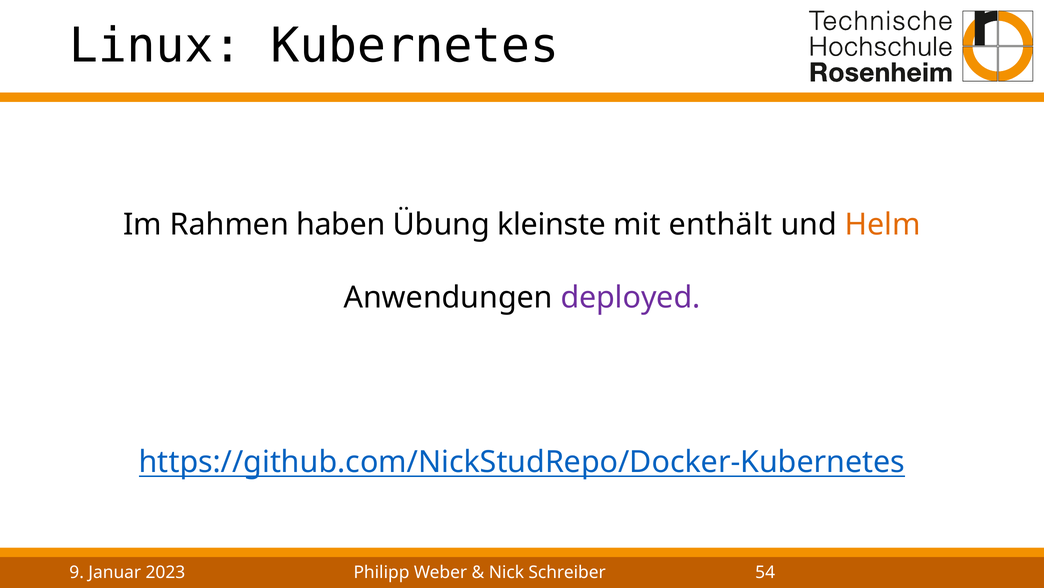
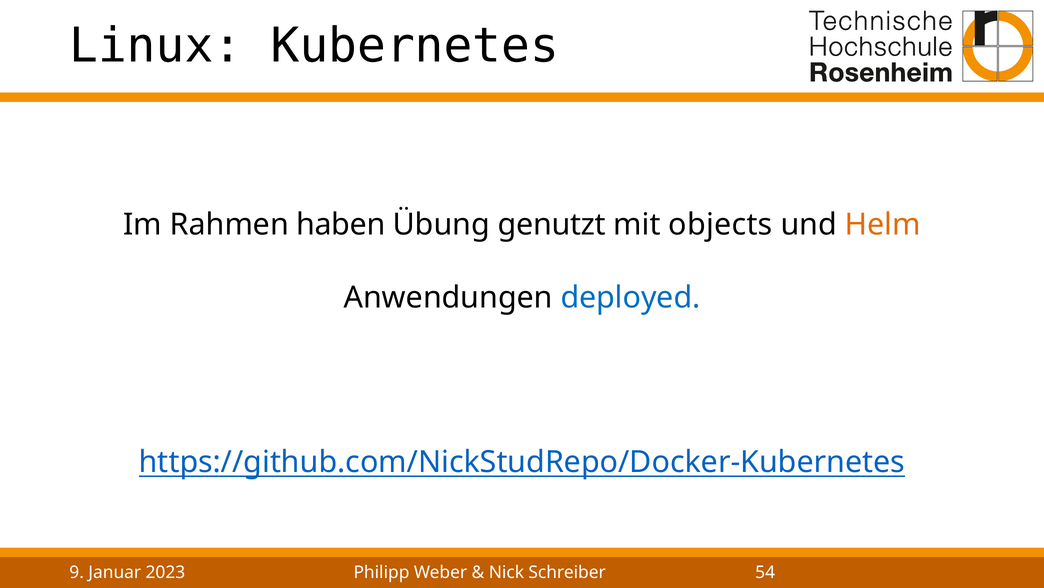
kleinste: kleinste -> genutzt (552, 224)
enthält: enthält -> objects (720, 224)
deployed colour: purple -> blue (630, 297)
